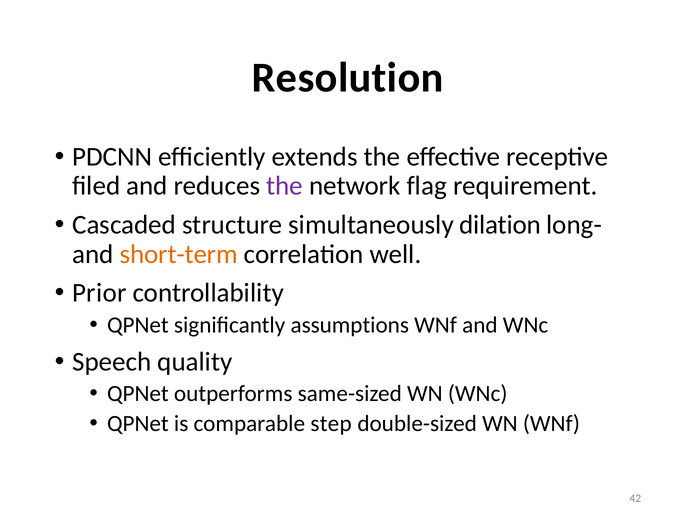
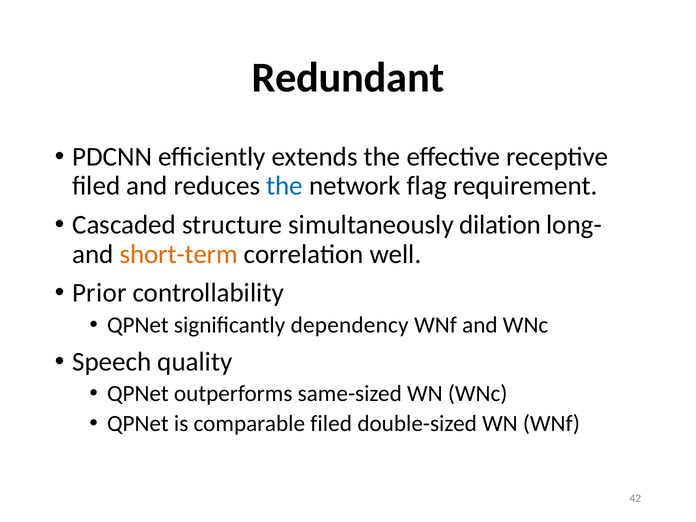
Resolution: Resolution -> Redundant (348, 78)
the colour: purple -> blue (285, 186)
assumptions: assumptions -> dependency (350, 325)
comparable step: step -> filed (331, 424)
